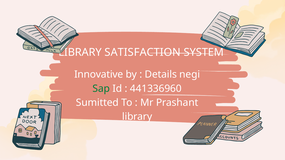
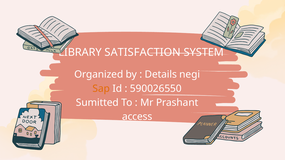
Innovative: Innovative -> Organized (99, 75)
Sap colour: green -> orange (101, 89)
441336960: 441336960 -> 590026550 (156, 89)
library: library -> access (137, 117)
